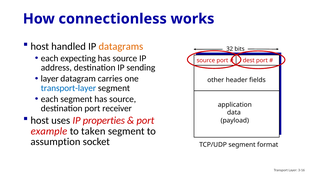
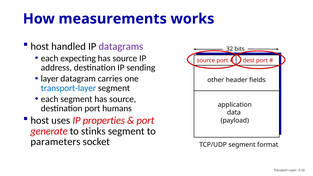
connectionless: connectionless -> measurements (113, 19)
datagrams colour: orange -> purple (121, 46)
receiver: receiver -> humans (117, 109)
example: example -> generate (49, 131)
taken: taken -> stinks (93, 131)
assumption: assumption -> parameters (55, 142)
